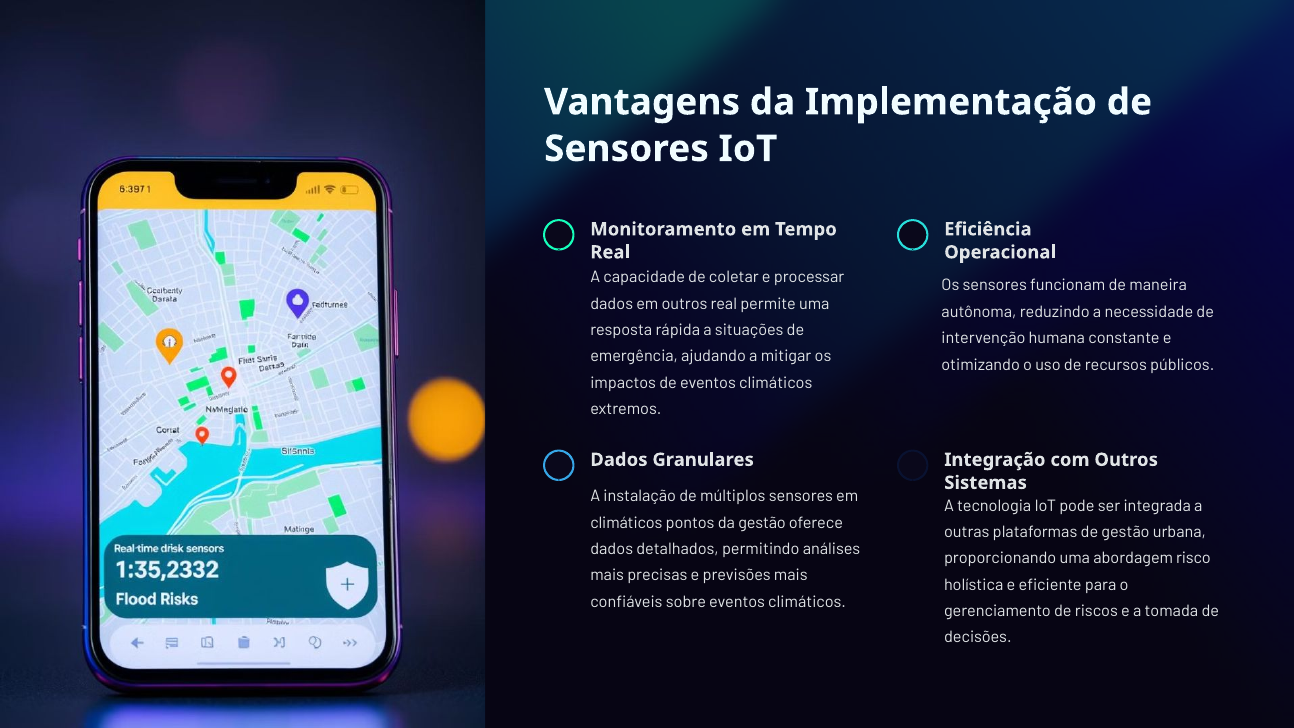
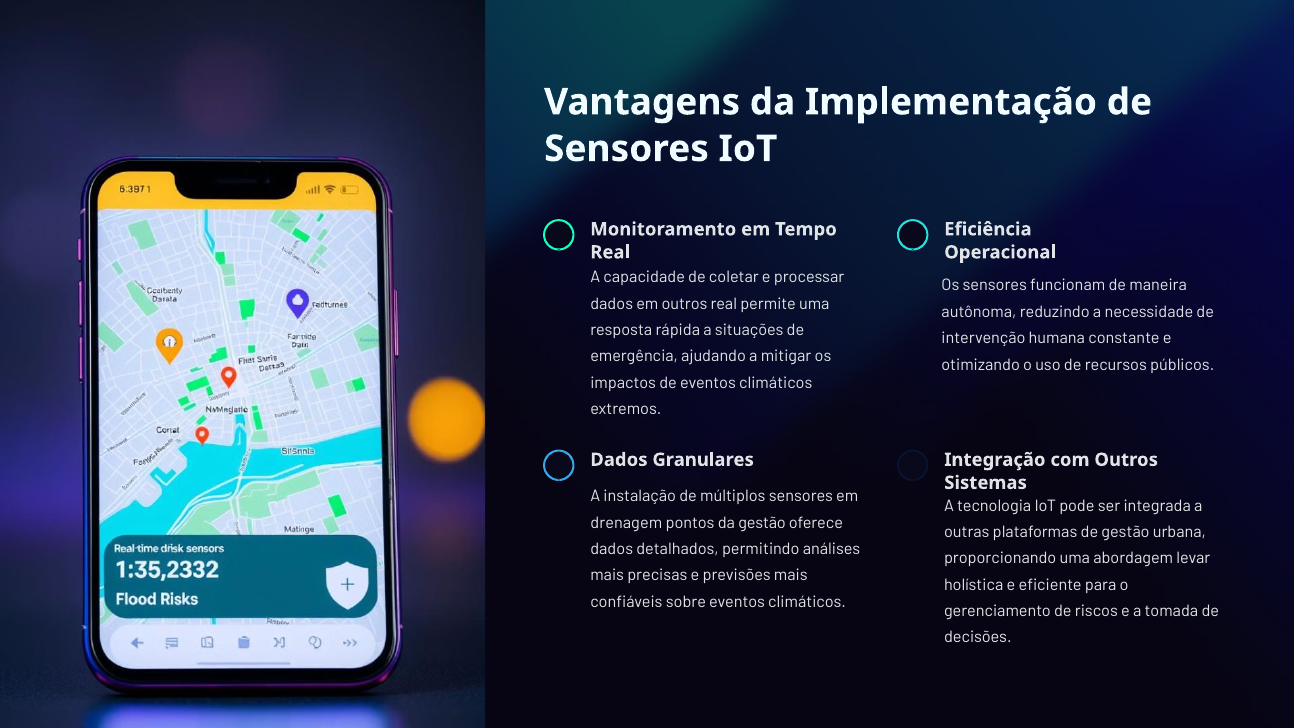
climáticos: climáticos -> drenagem (626, 523)
risco: risco -> levar (1193, 558)
